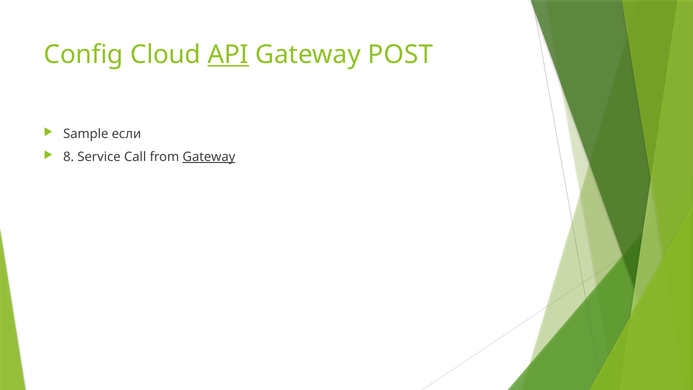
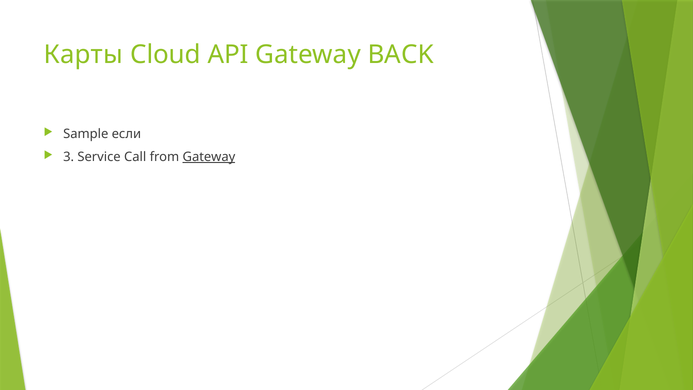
Config: Config -> Карты (83, 55)
API underline: present -> none (228, 55)
POST: POST -> BACK (401, 55)
8: 8 -> 3 (69, 157)
